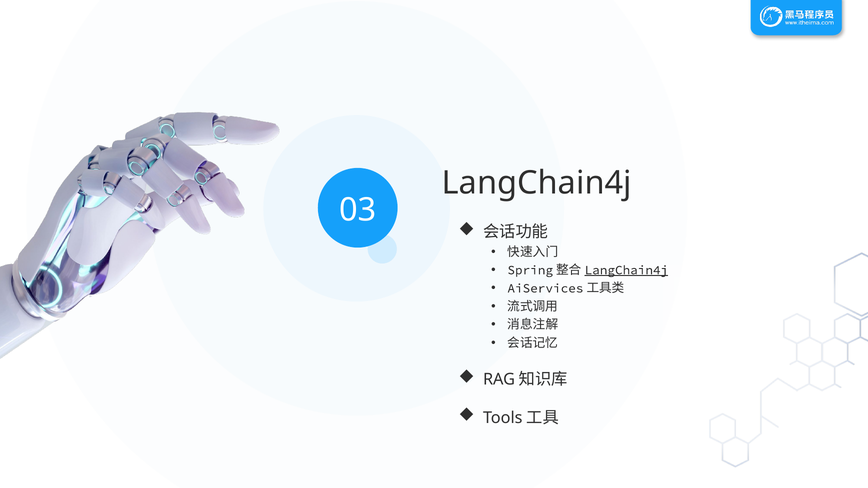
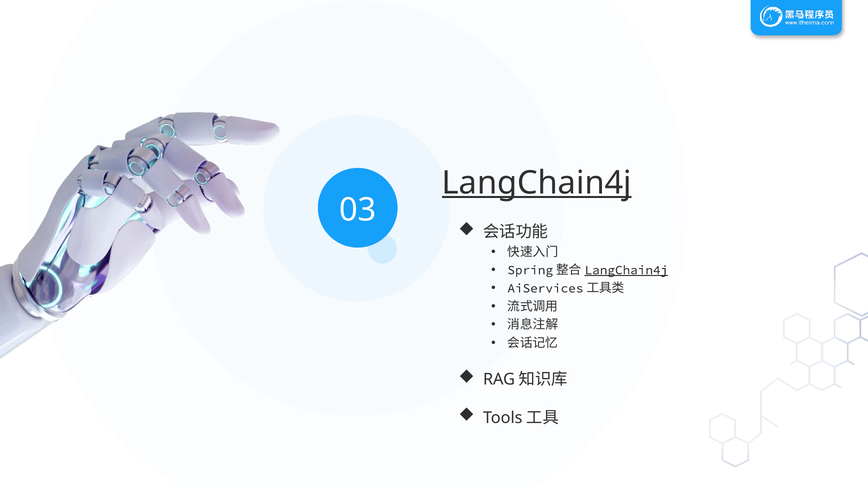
LangChain4j underline: none -> present (537, 183)
